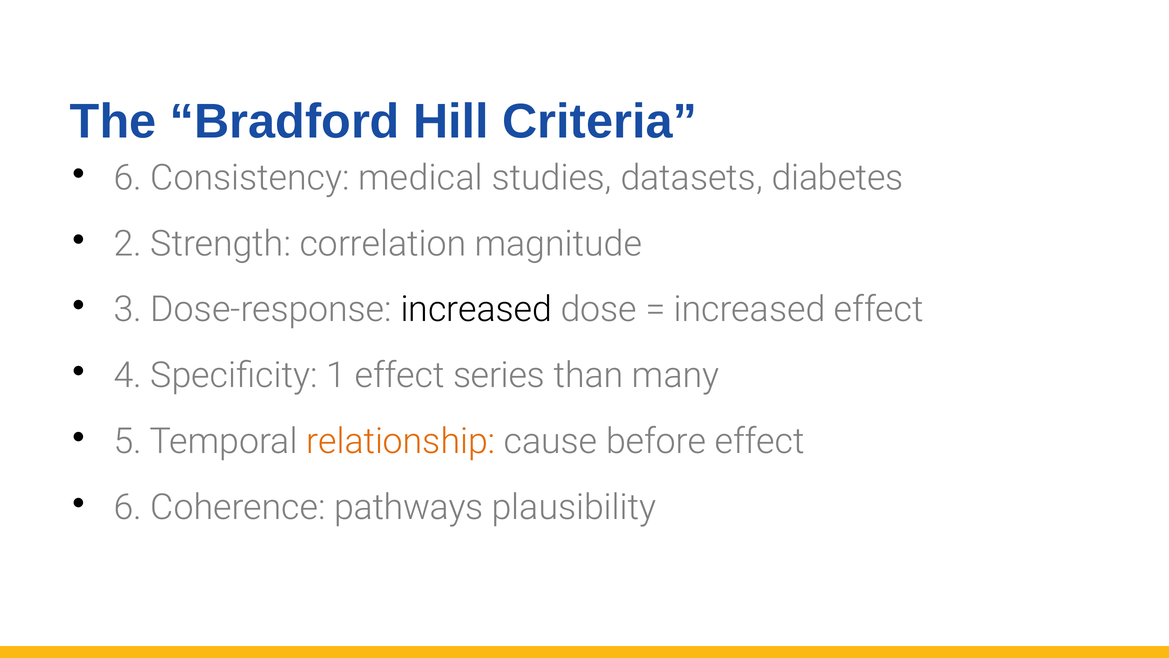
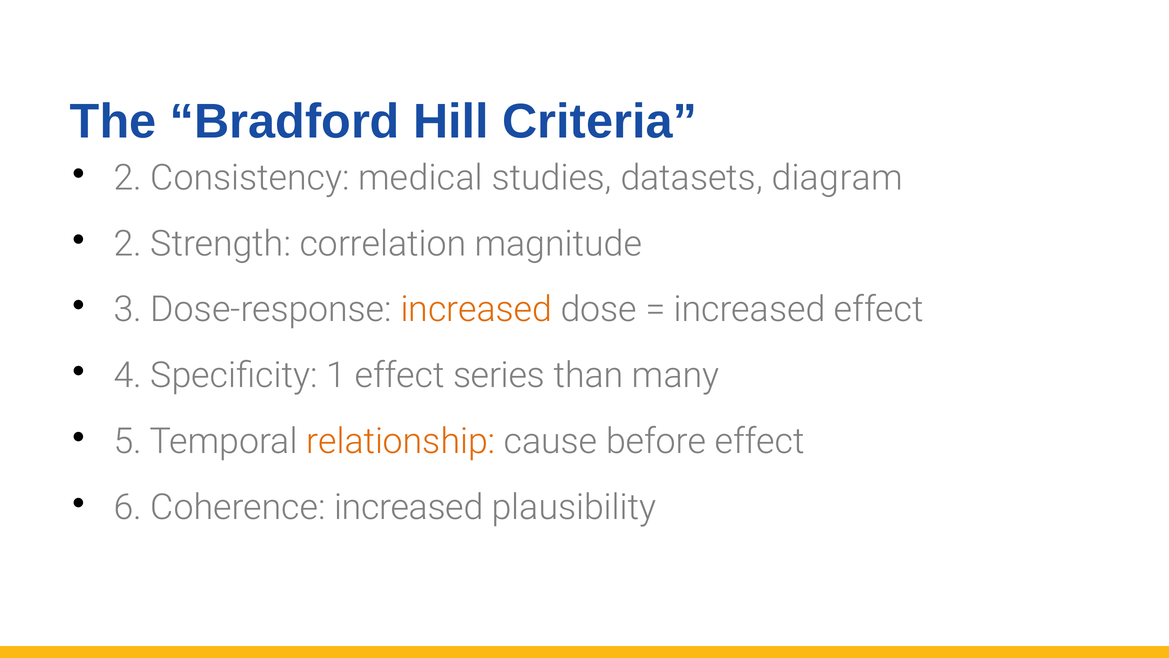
6: 6 -> 2 (128, 178)
diabetes: diabetes -> diagram (837, 178)
increased colour: black -> orange (476, 309)
Coherence pathways: pathways -> increased (409, 507)
